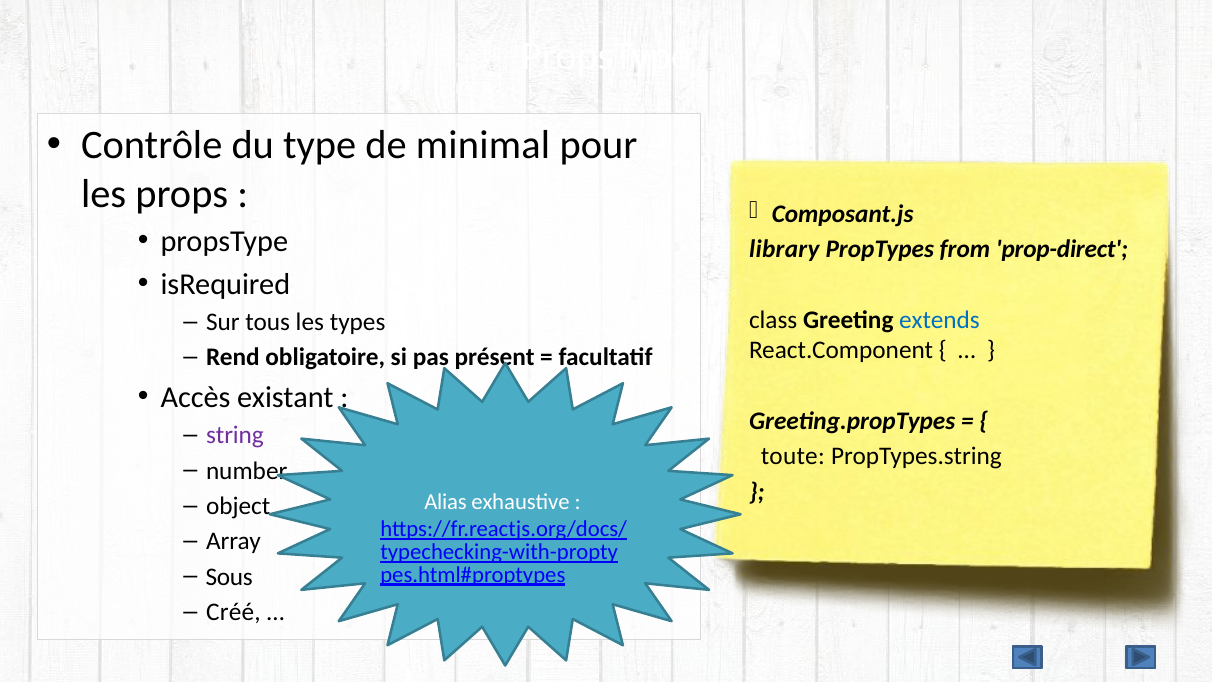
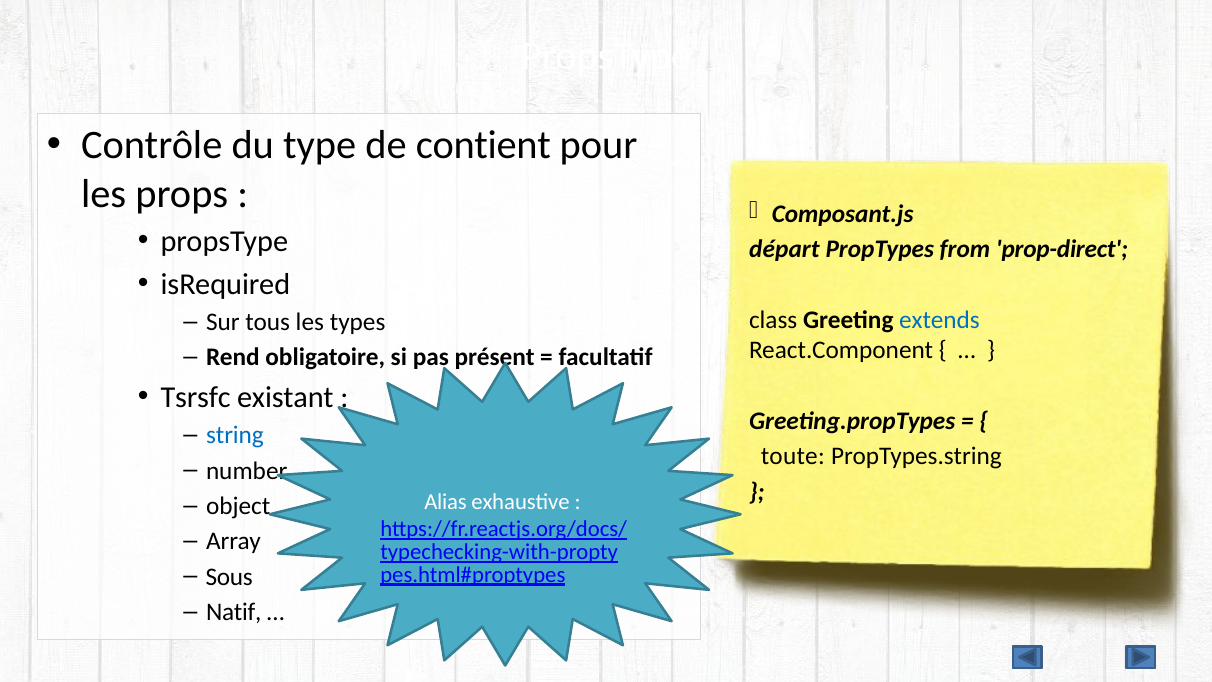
minimal: minimal -> contient (483, 145)
library: library -> départ (784, 249)
Accès: Accès -> Tsrsfc (196, 397)
string colour: purple -> blue (235, 435)
Créé: Créé -> Natif (234, 612)
